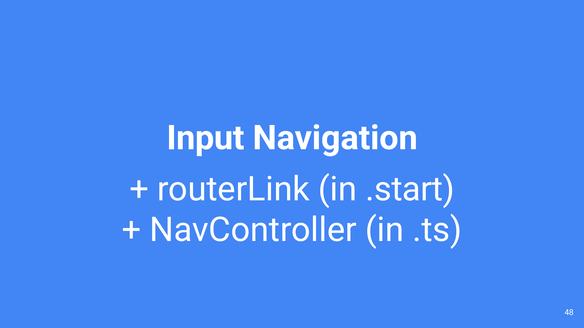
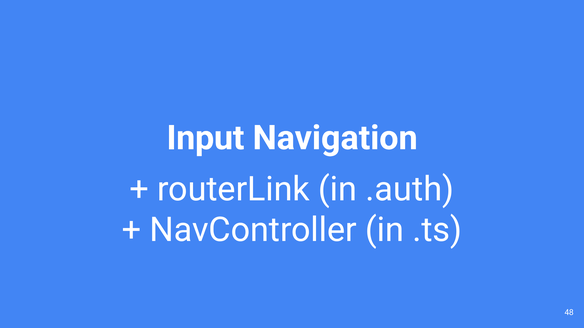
.start: .start -> .auth (410, 190)
